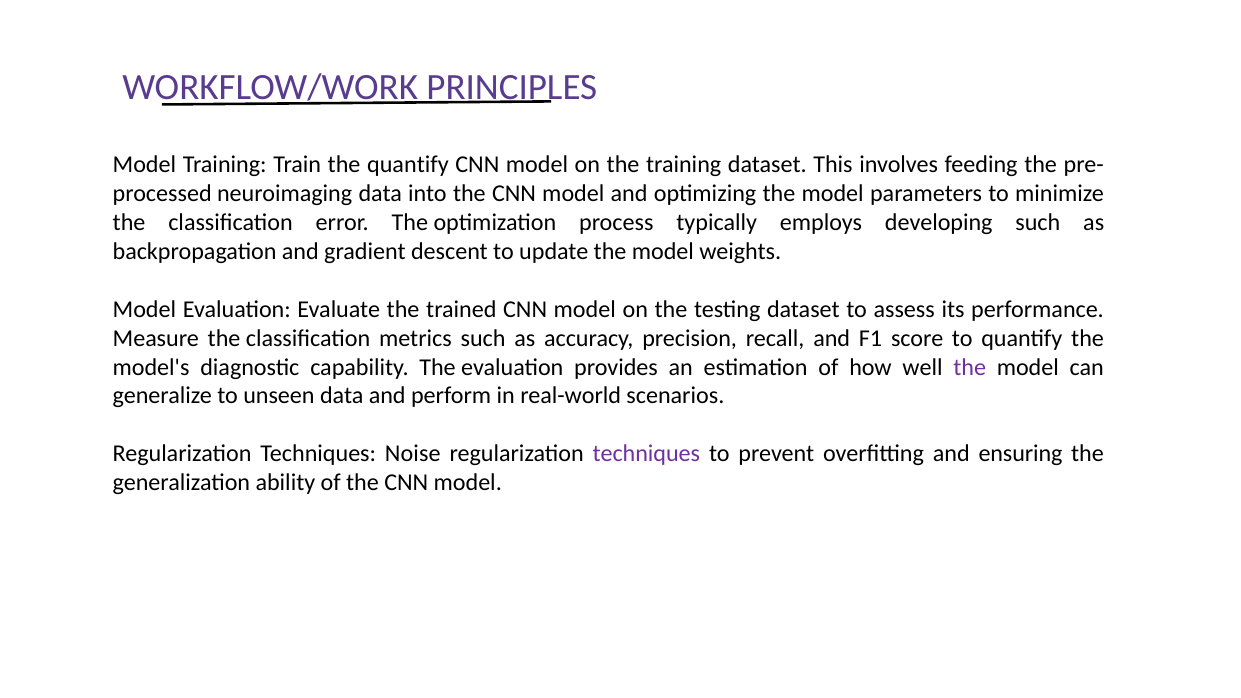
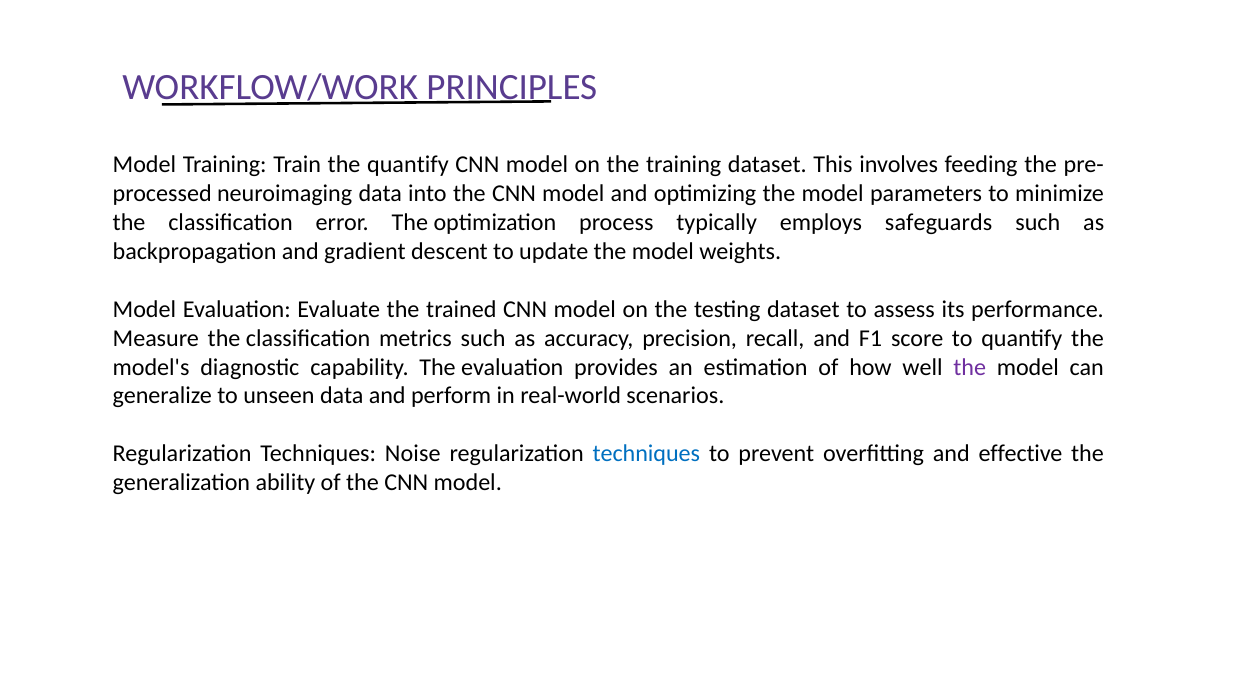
developing: developing -> safeguards (939, 222)
techniques colour: purple -> blue (646, 454)
ensuring: ensuring -> effective (1021, 454)
